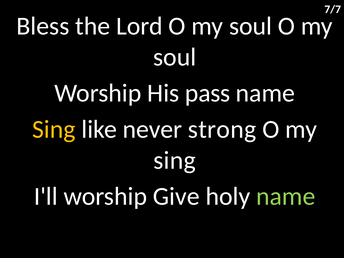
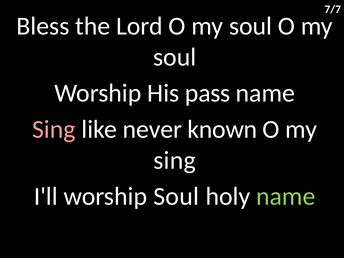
Sing colour: yellow -> pink (54, 129)
strong: strong -> known (222, 129)
worship Give: Give -> Soul (176, 196)
